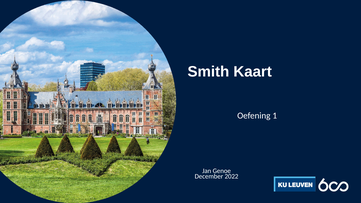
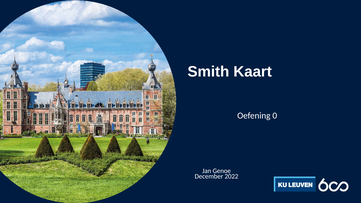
1: 1 -> 0 (275, 116)
